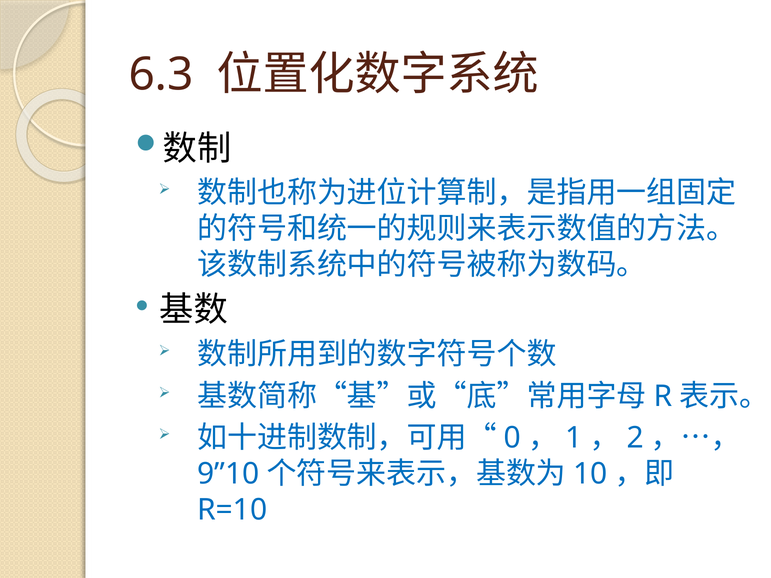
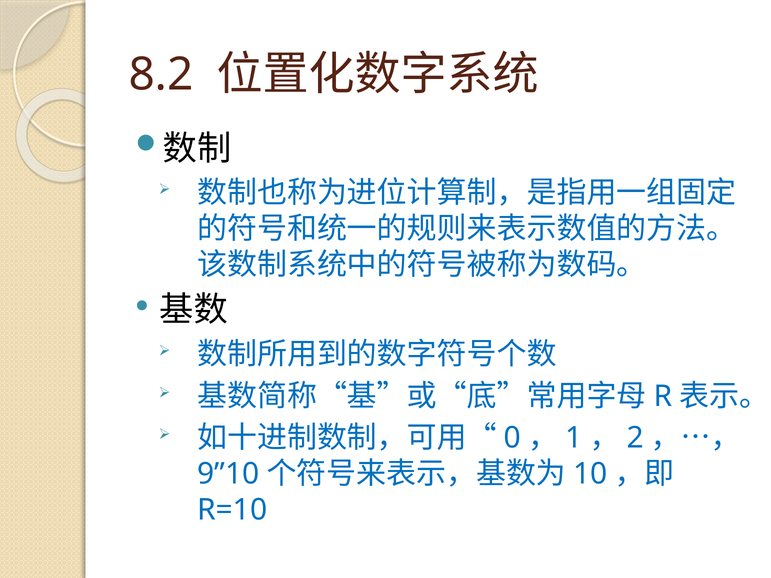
6.3: 6.3 -> 8.2 (161, 75)
